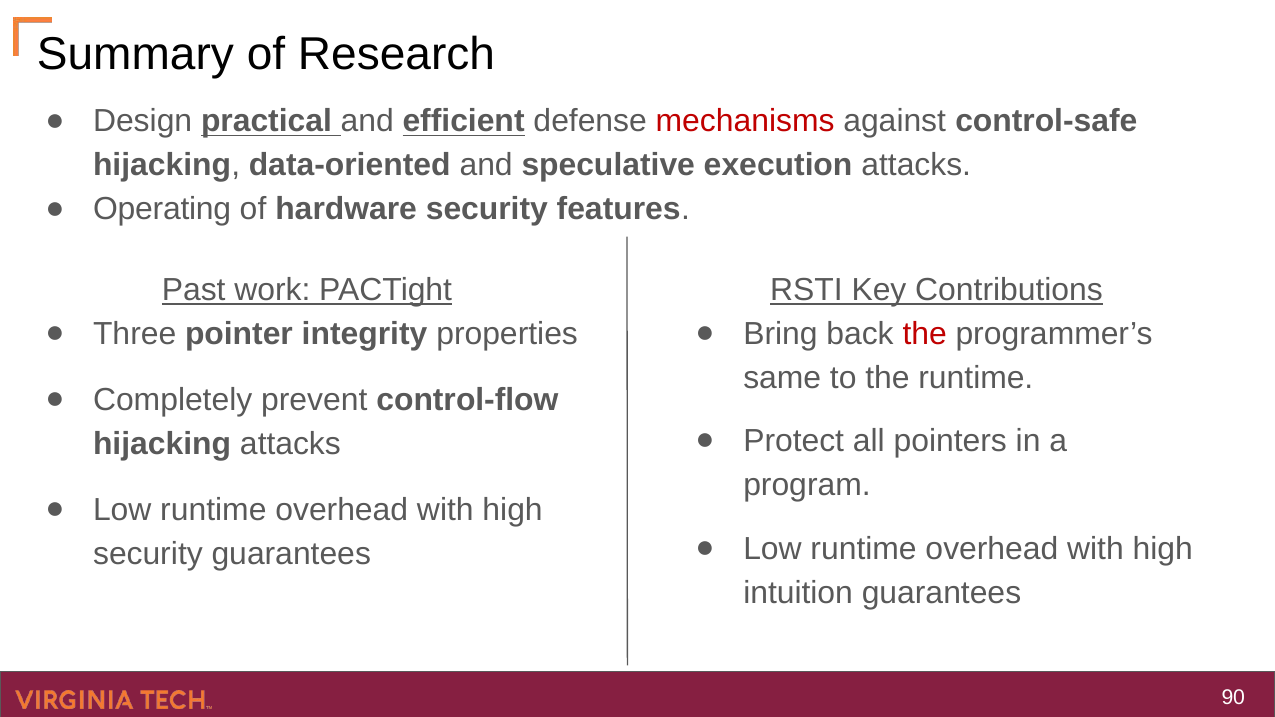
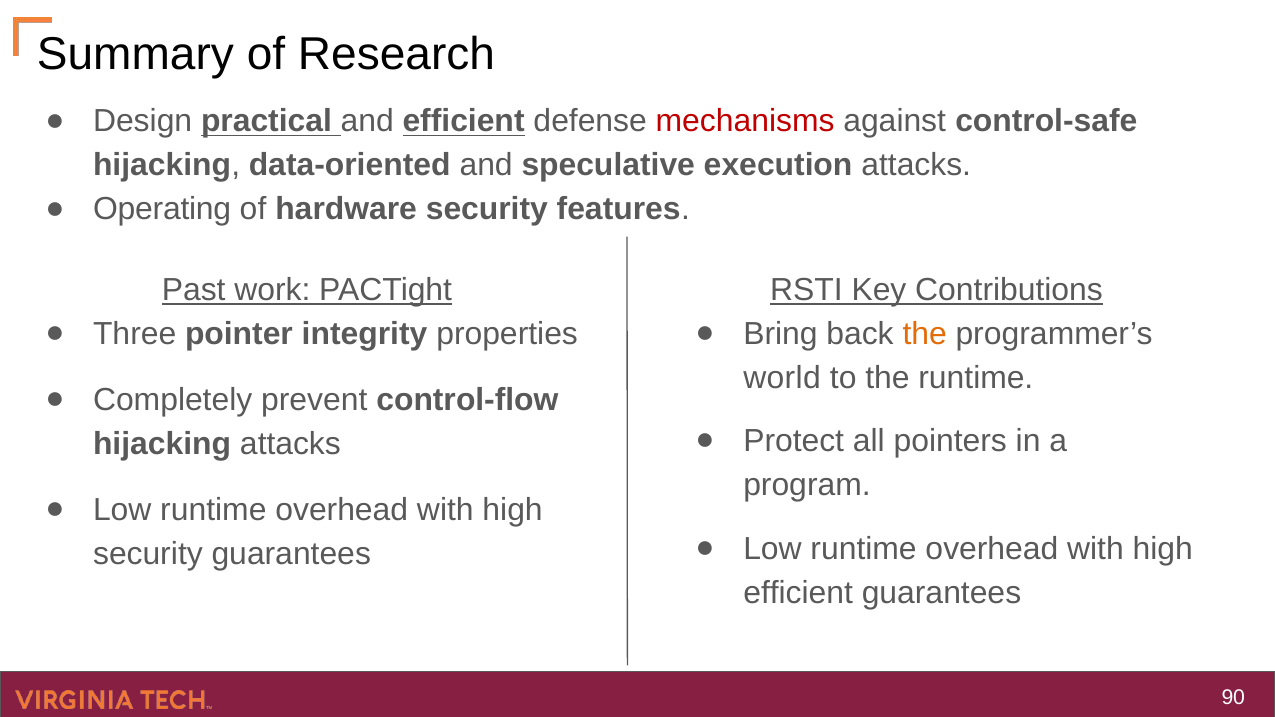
the colour: red -> orange (925, 334)
same: same -> world (782, 378)
intuition: intuition -> efficient (798, 593)
